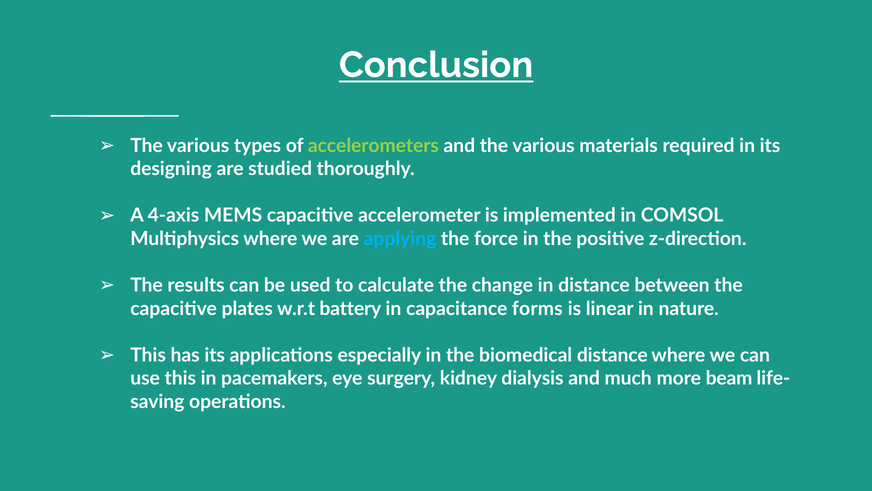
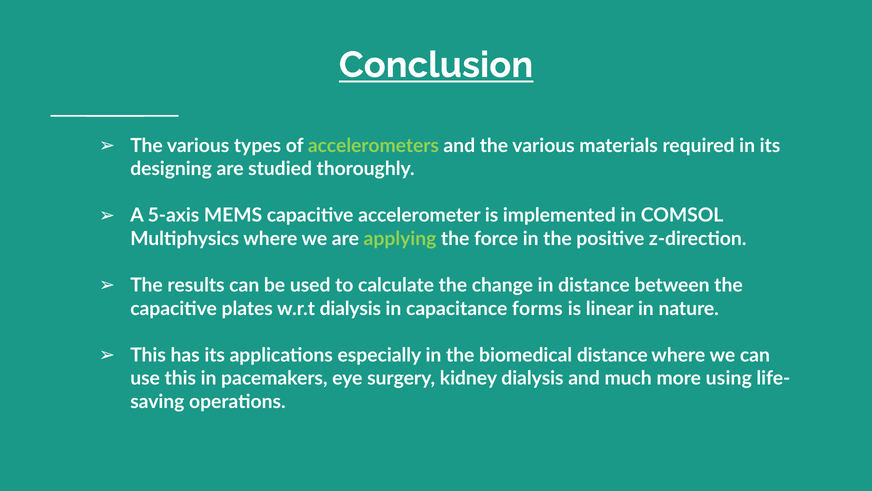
4-axis: 4-axis -> 5-axis (173, 215)
applying colour: light blue -> light green (400, 239)
w.r.t battery: battery -> dialysis (350, 308)
beam: beam -> using (729, 378)
